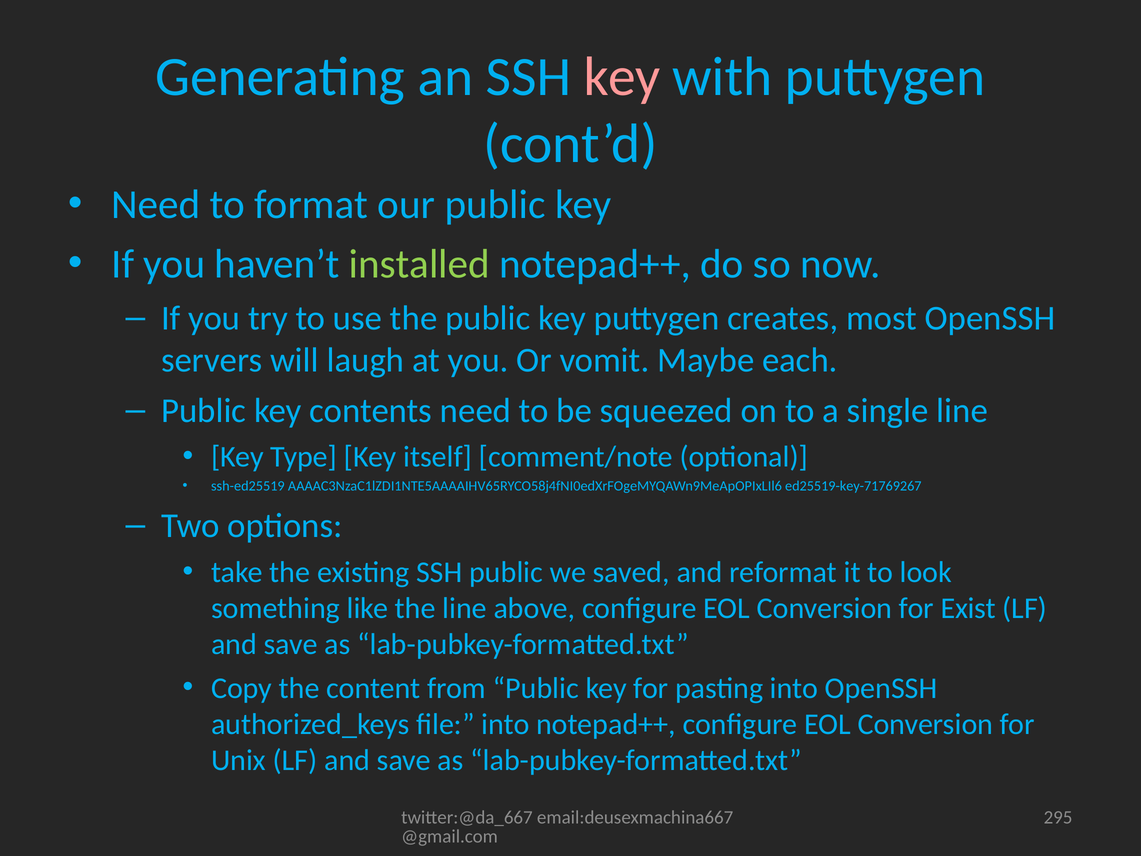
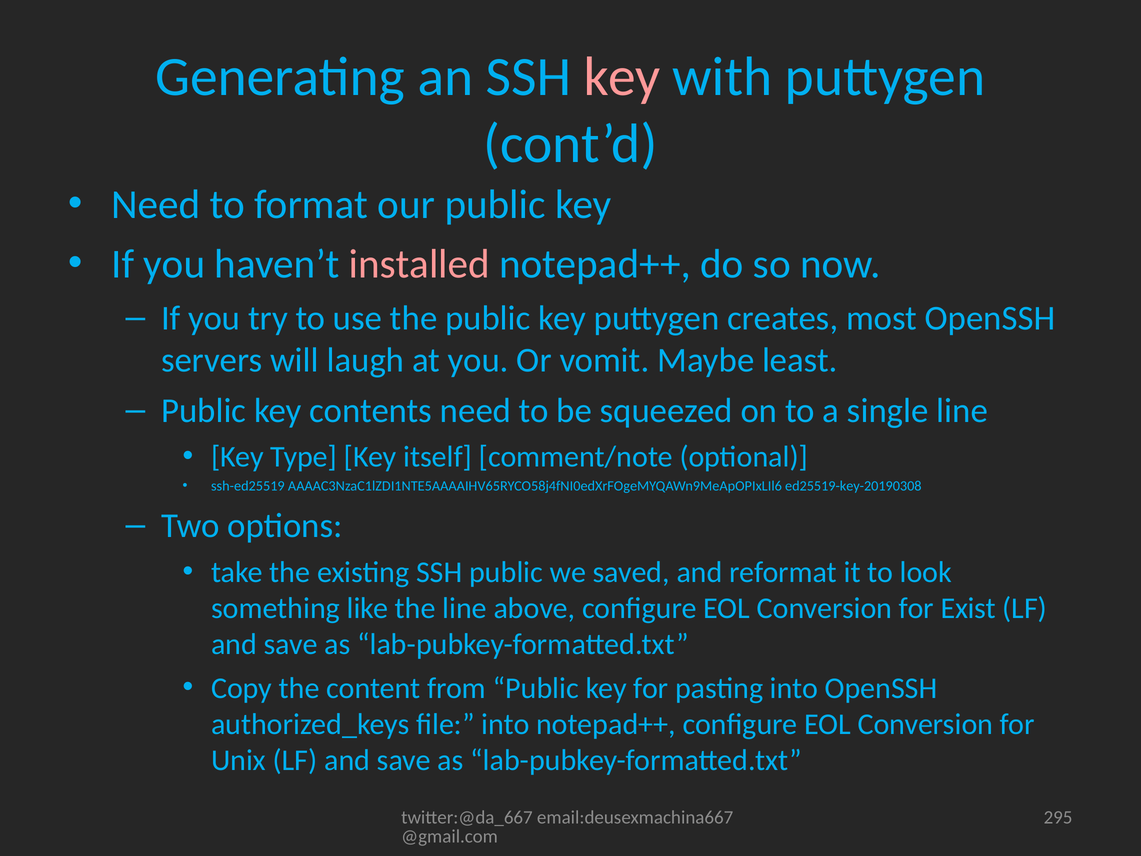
installed colour: light green -> pink (419, 264)
each: each -> least (800, 360)
ed25519-key-71769267: ed25519-key-71769267 -> ed25519-key-20190308 (853, 486)
